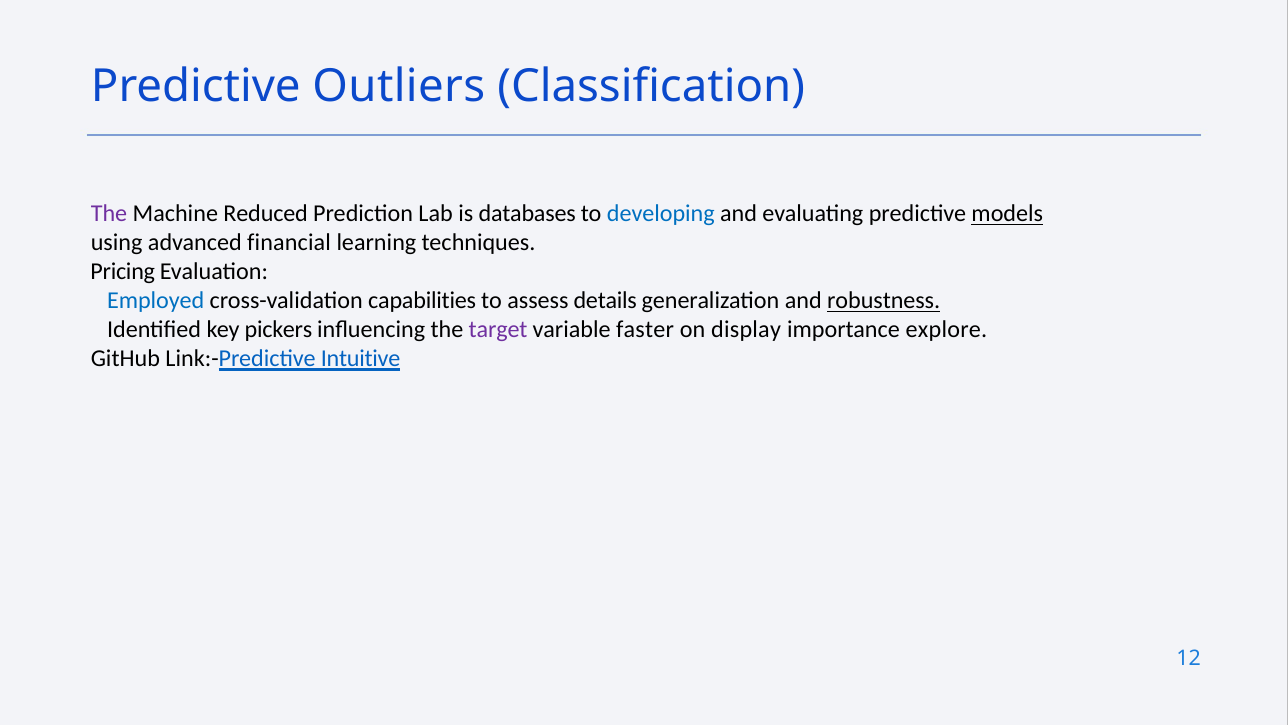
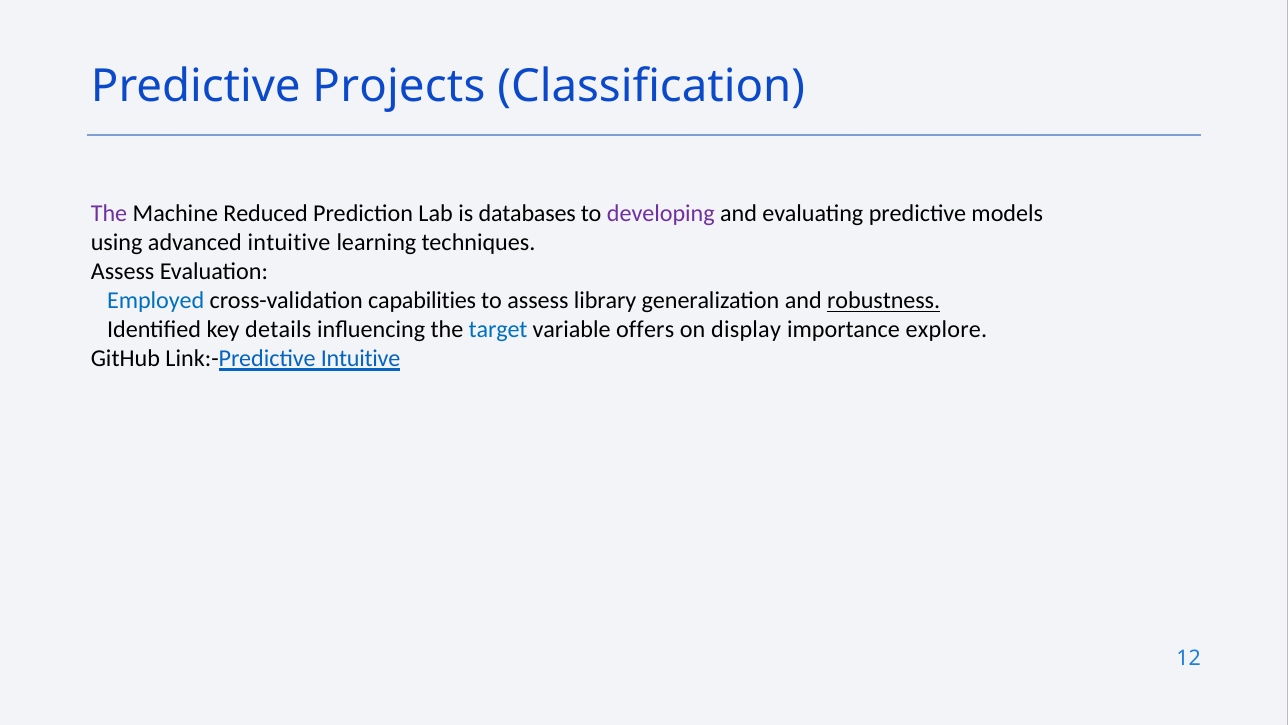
Outliers: Outliers -> Projects (399, 86)
developing colour: blue -> purple (661, 214)
models underline: present -> none (1007, 214)
advanced financial: financial -> intuitive (289, 243)
Pricing: Pricing -> Assess (123, 272)
details: details -> library (605, 301)
pickers: pickers -> details (278, 330)
target colour: purple -> blue (498, 330)
faster: faster -> offers (645, 330)
